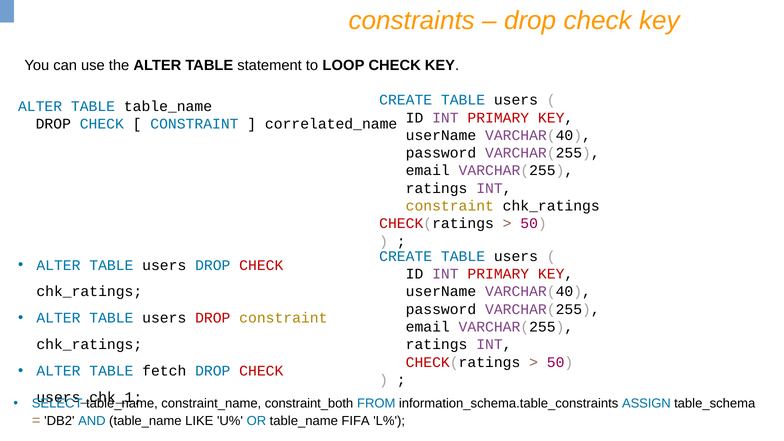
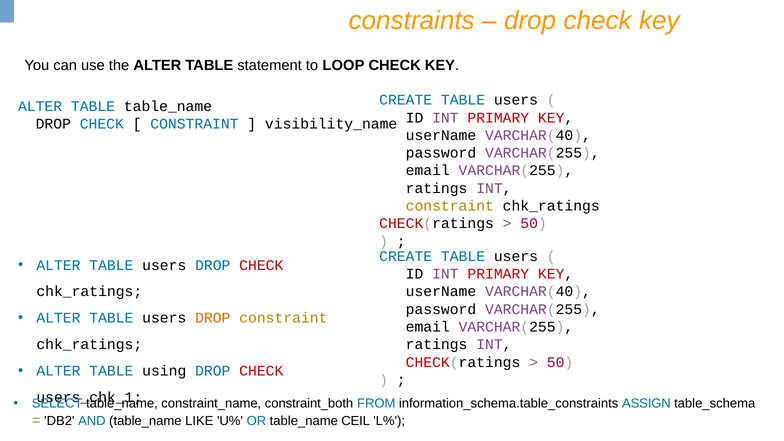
correlated_name: correlated_name -> visibility_name (331, 124)
DROP colour: red -> orange (213, 318)
fetch: fetch -> using (164, 371)
FIFA: FIFA -> CEIL (356, 421)
